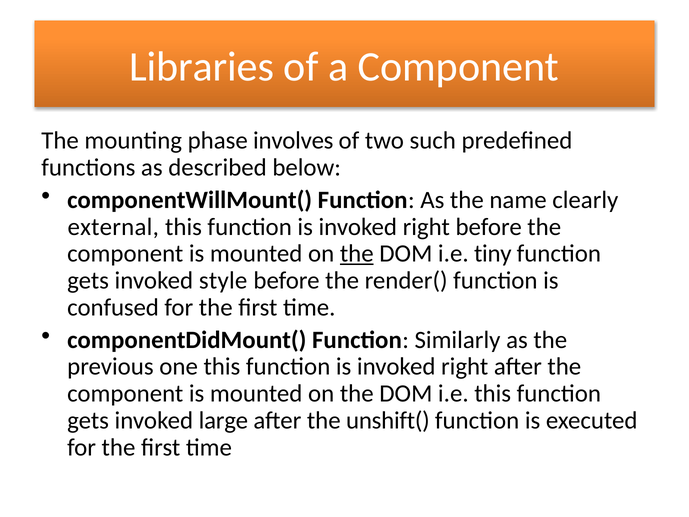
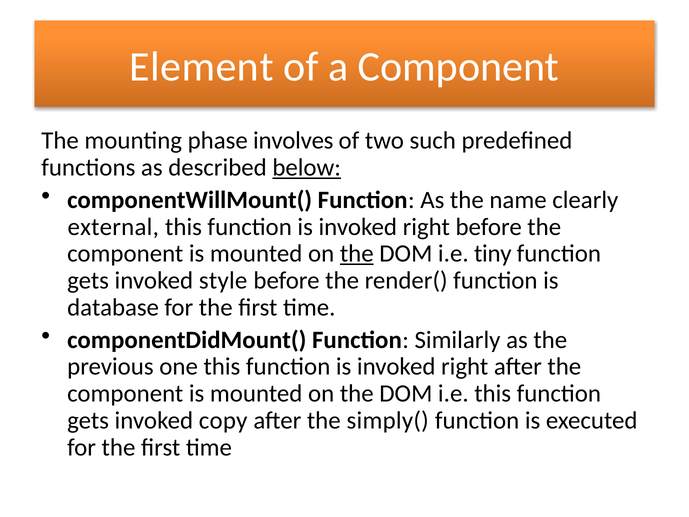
Libraries: Libraries -> Element (201, 67)
below underline: none -> present (307, 168)
confused: confused -> database (113, 307)
large: large -> copy (223, 420)
unshift(: unshift( -> simply( (388, 420)
